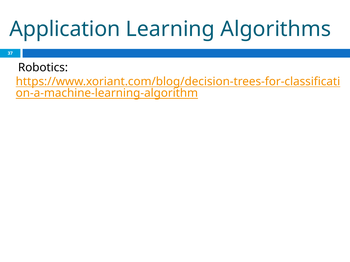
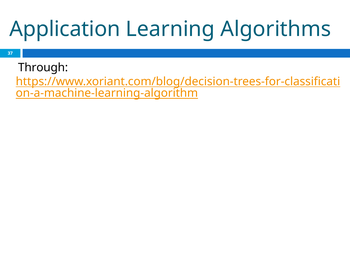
Robotics: Robotics -> Through (43, 68)
